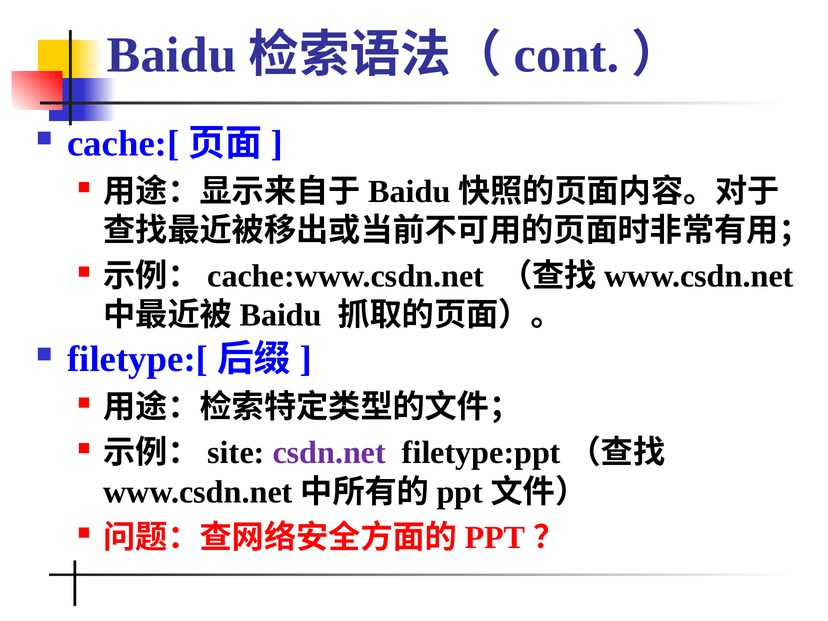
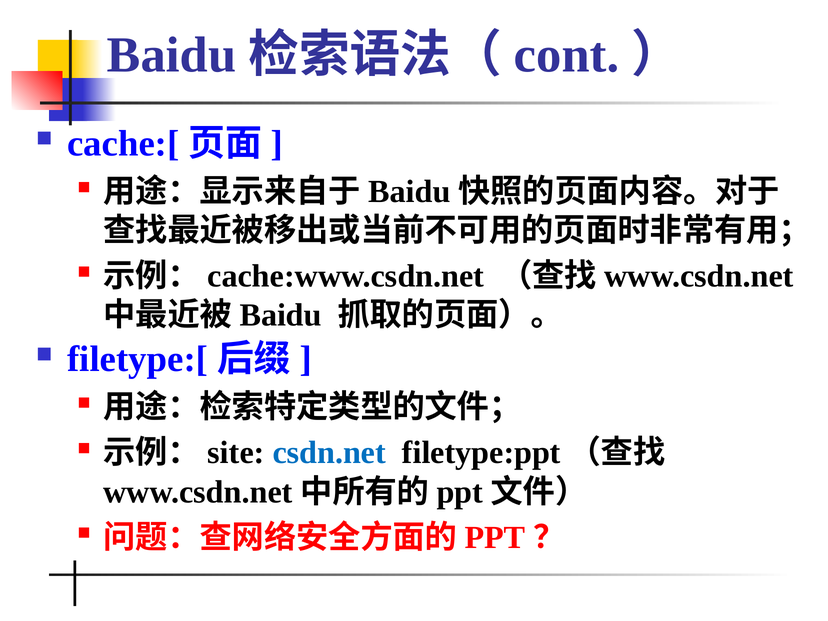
csdn.net colour: purple -> blue (329, 453)
